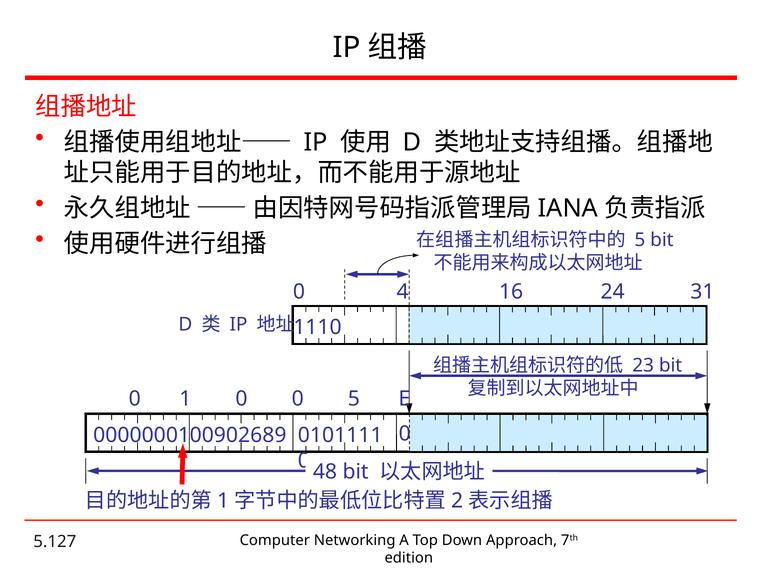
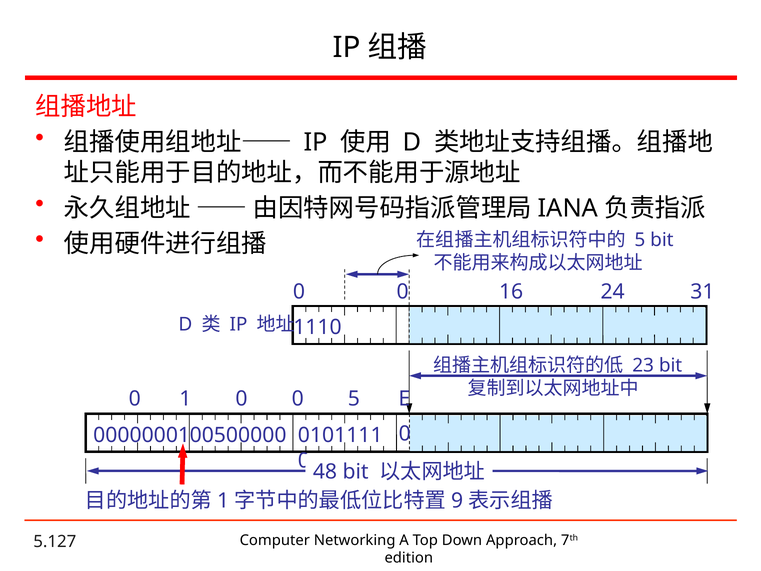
4: 4 -> 0 (403, 292)
00902689: 00902689 -> 00500000 (238, 435)
2: 2 -> 9 (457, 501)
